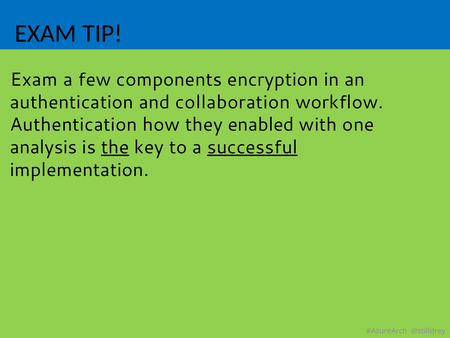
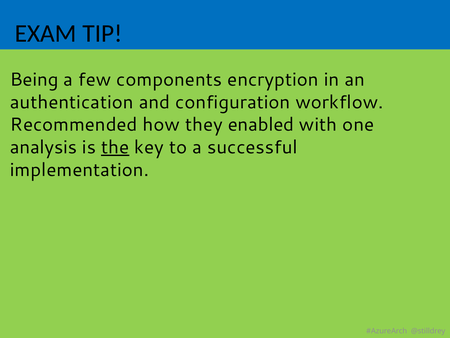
Exam: Exam -> Being (34, 80)
collaboration: collaboration -> configuration (233, 102)
Authentication: Authentication -> Recommended (74, 125)
successful underline: present -> none (252, 147)
